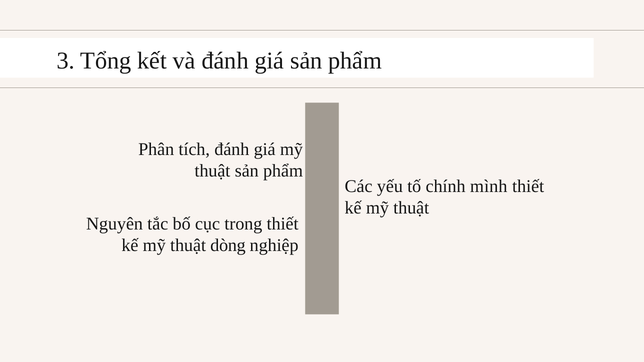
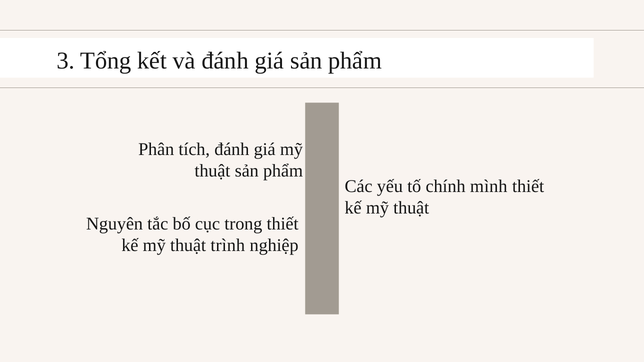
dòng: dòng -> trình (228, 246)
